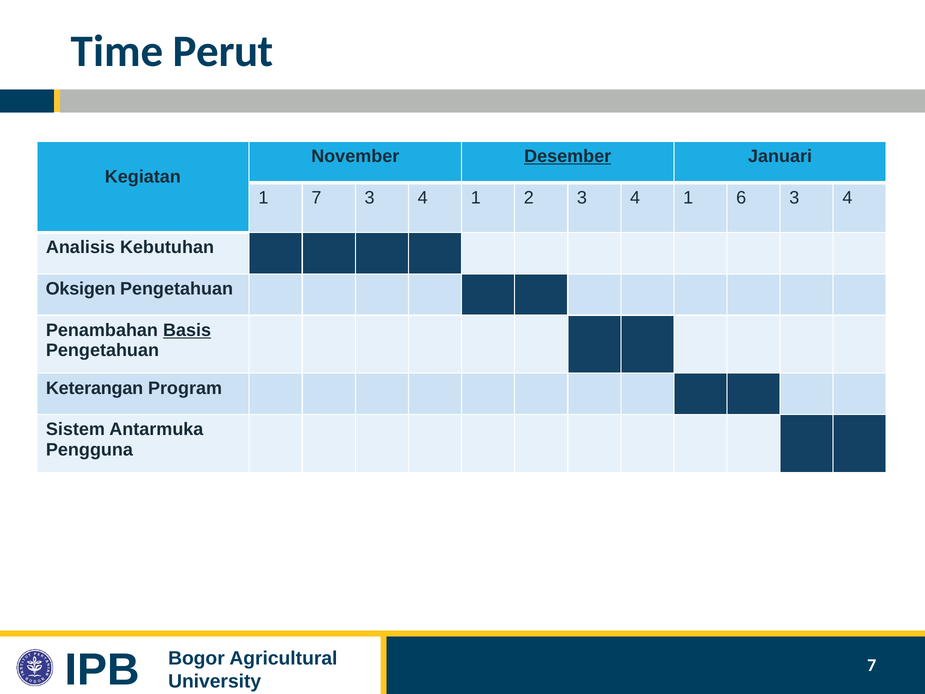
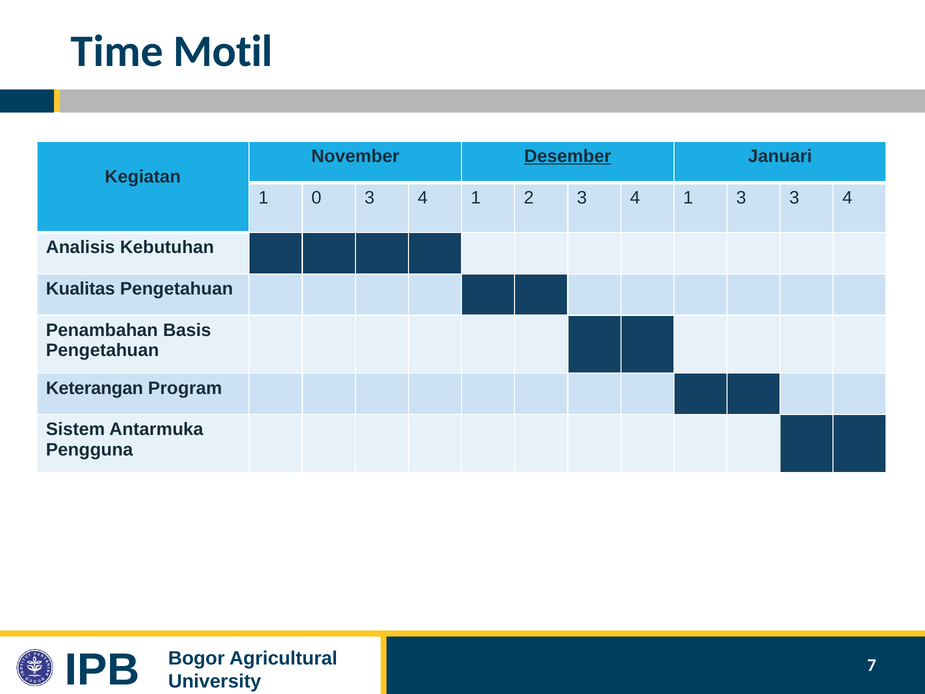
Perut: Perut -> Motil (223, 52)
1 7: 7 -> 0 (316, 198)
1 6: 6 -> 3 (741, 198)
Oksigen: Oksigen -> Kualitas (81, 289)
Basis underline: present -> none (187, 330)
